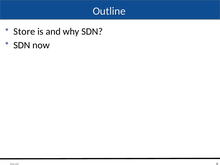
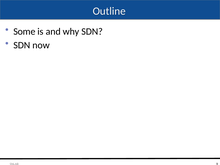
Store: Store -> Some (24, 31)
